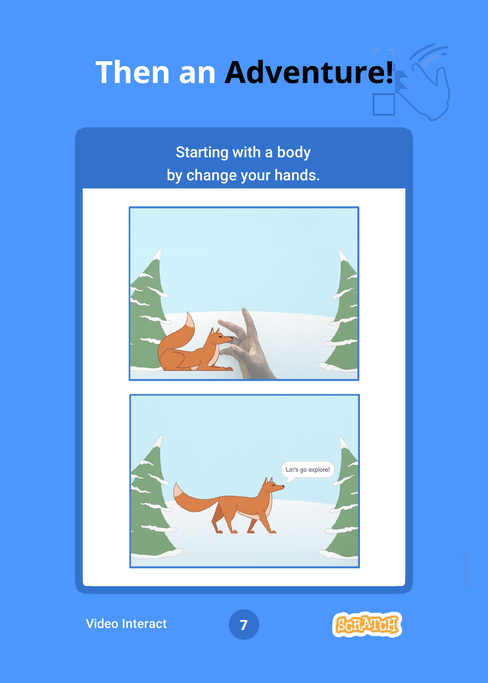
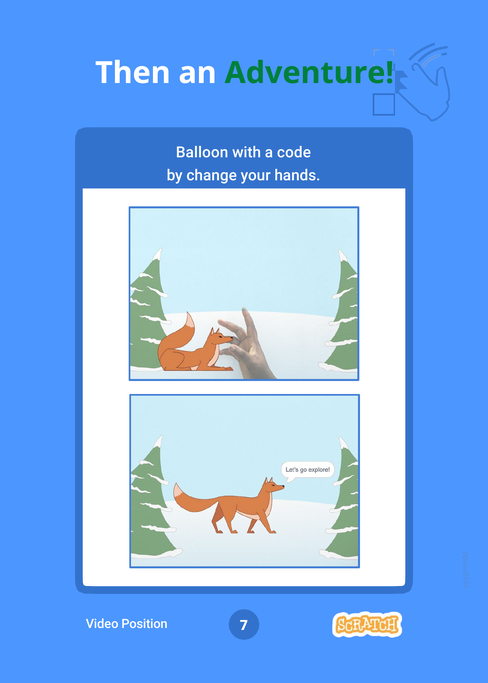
Adventure colour: black -> green (309, 73)
Starting: Starting -> Balloon (202, 153)
body: body -> code (294, 153)
Interact: Interact -> Position (144, 624)
